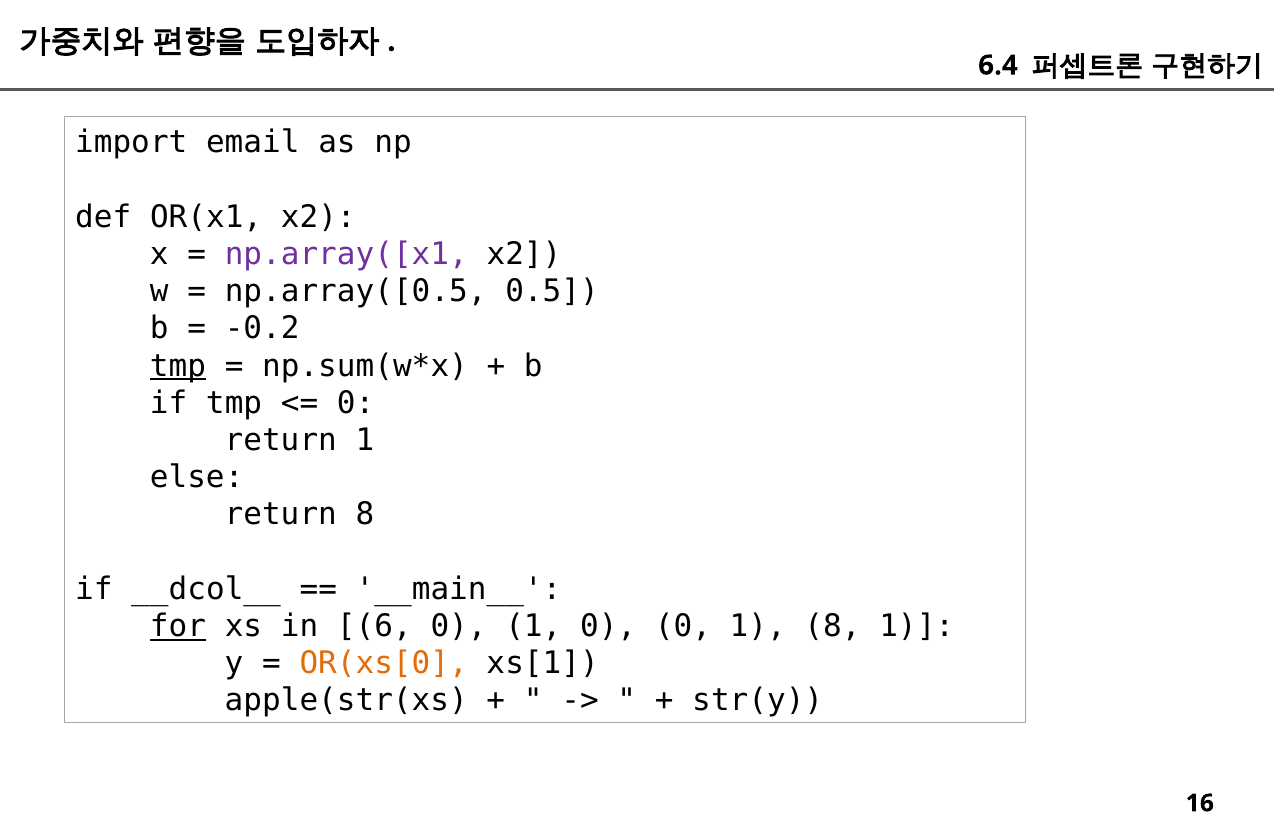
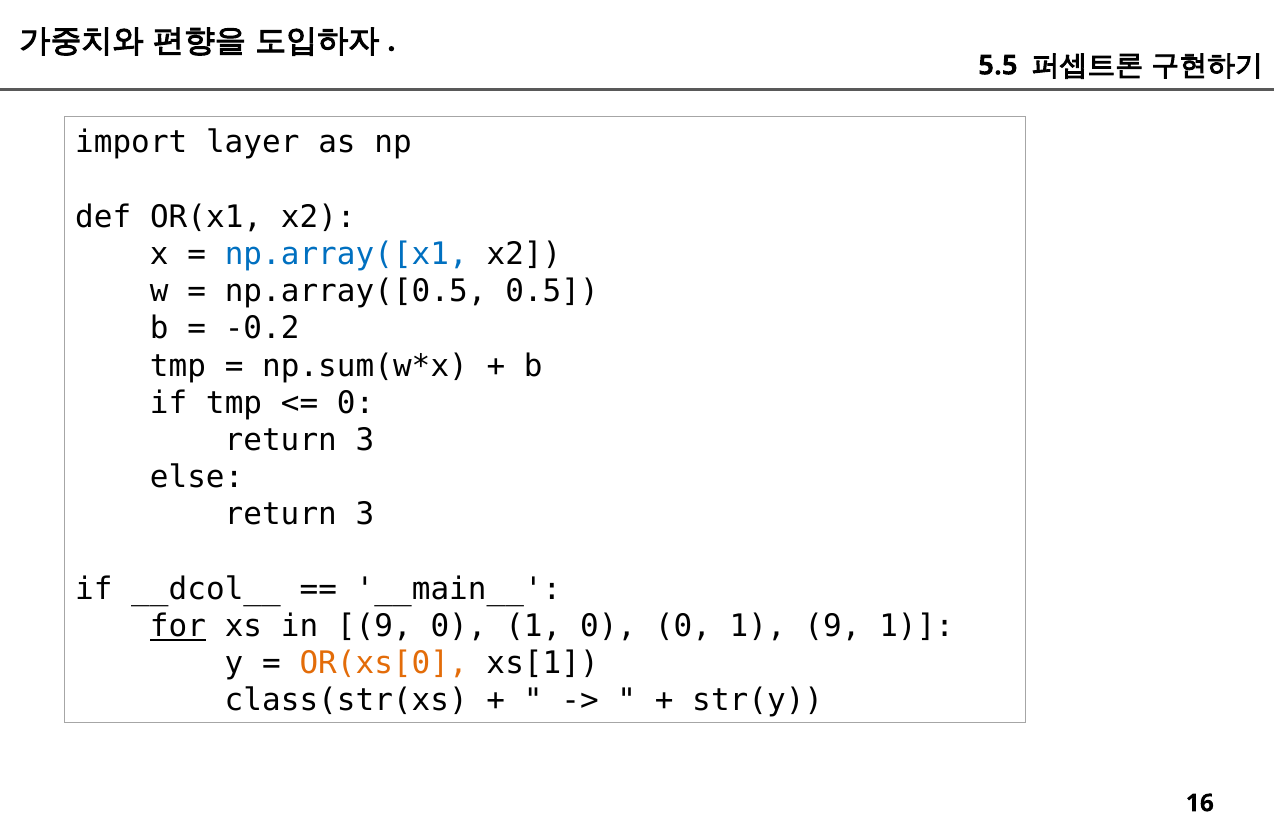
6.4: 6.4 -> 5.5 (998, 65)
email: email -> layer (253, 142)
np.array([x1 colour: purple -> blue (346, 254)
tmp underline: present -> none (178, 366)
1: 1 -> 3 (365, 440)
8: 8 -> 3 (365, 515)
in 6: 6 -> 9 (374, 626)
1 8: 8 -> 9 (833, 626)
apple(str(xs: apple(str(xs -> class(str(xs (346, 701)
